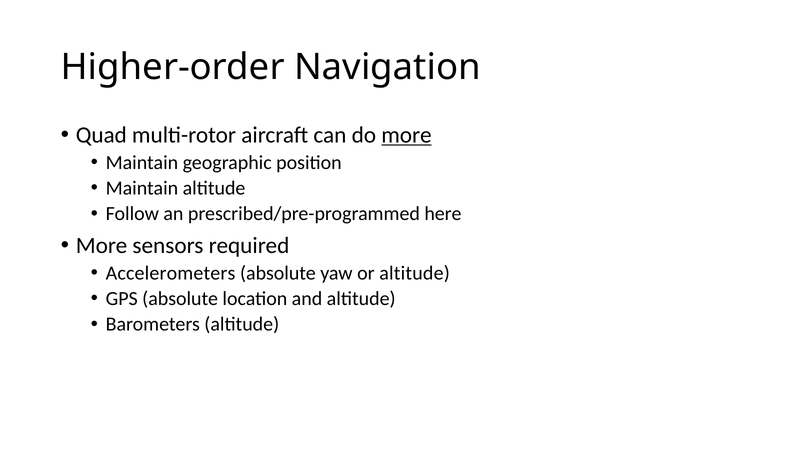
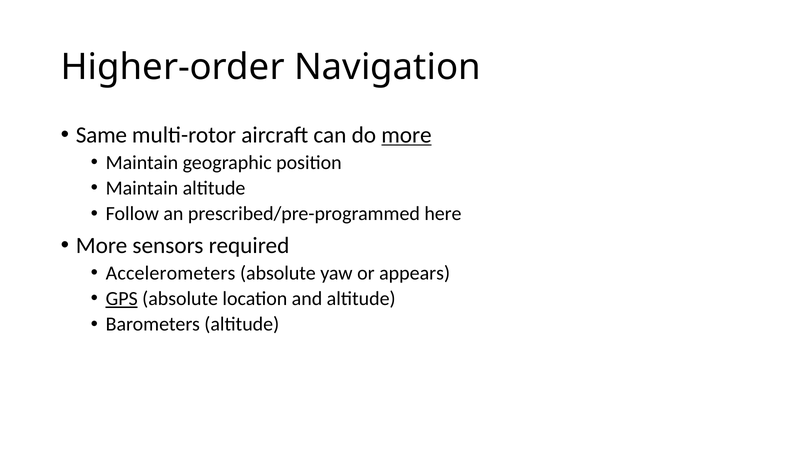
Quad: Quad -> Same (101, 135)
or altitude: altitude -> appears (415, 273)
GPS underline: none -> present (122, 299)
